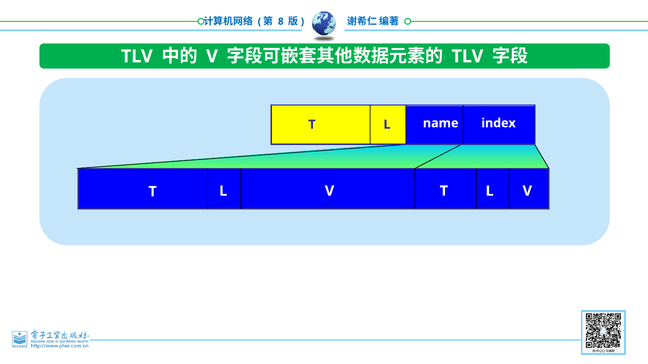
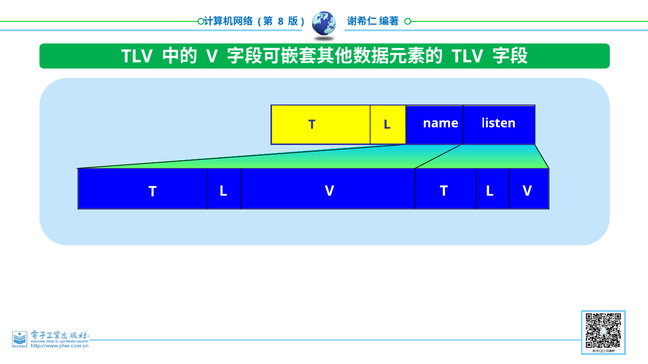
index: index -> listen (499, 123)
